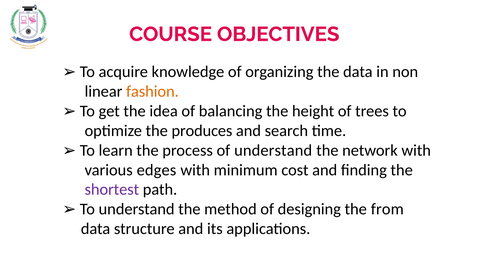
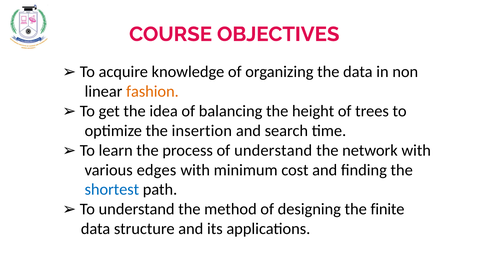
produces: produces -> insertion (202, 131)
shortest colour: purple -> blue (112, 190)
from: from -> finite (387, 209)
